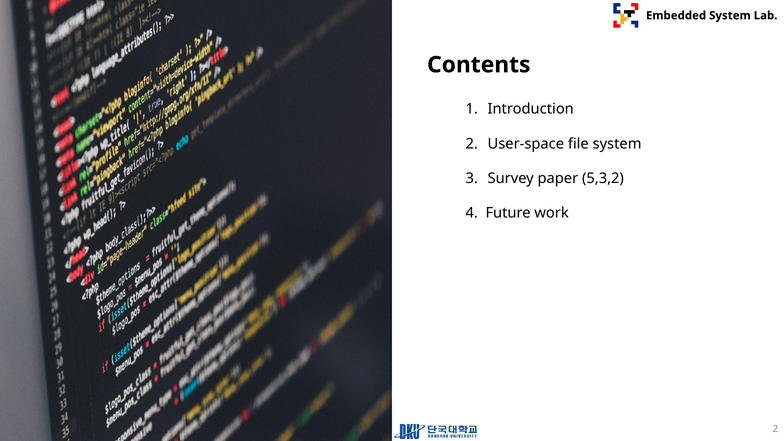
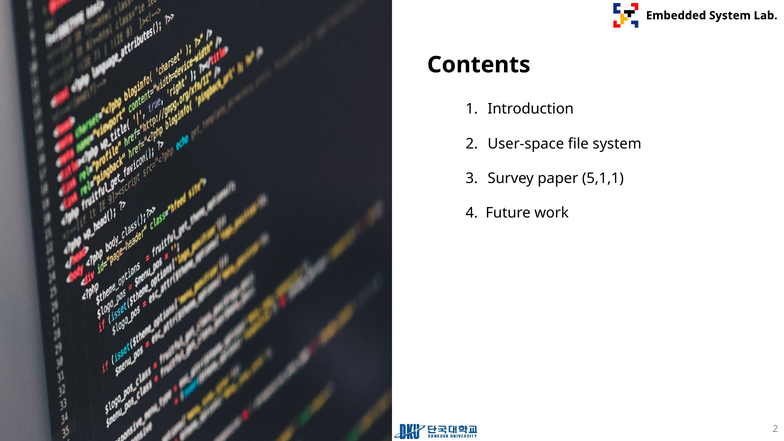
5,3,2: 5,3,2 -> 5,1,1 (603, 178)
